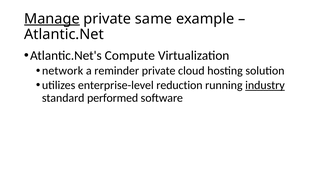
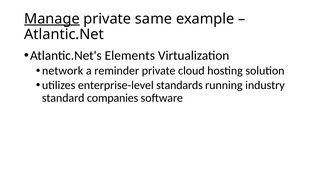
Compute: Compute -> Elements (130, 56)
reduction: reduction -> standards (179, 85)
industry underline: present -> none (265, 85)
performed: performed -> companies (113, 98)
